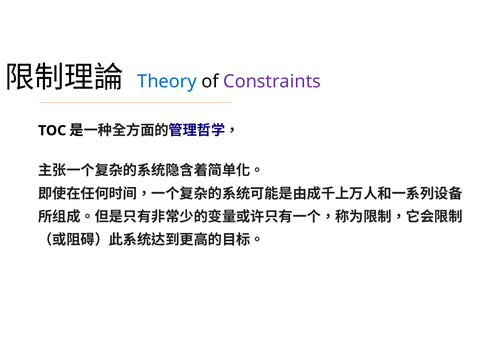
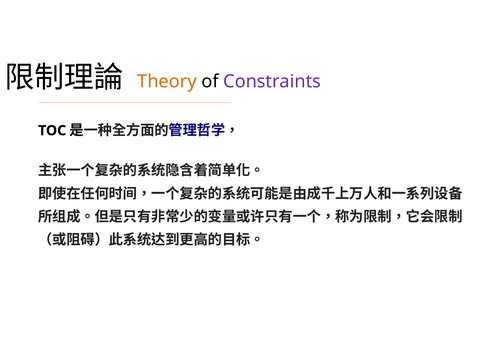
Theory colour: blue -> orange (167, 81)
